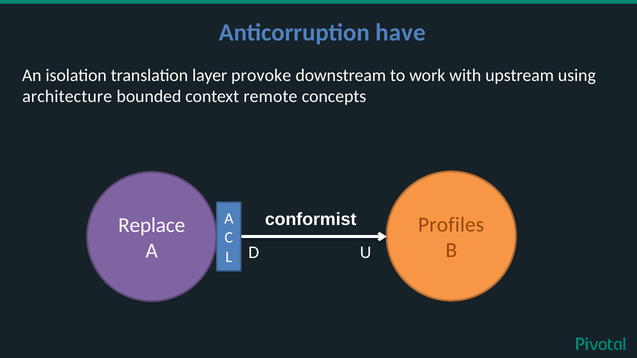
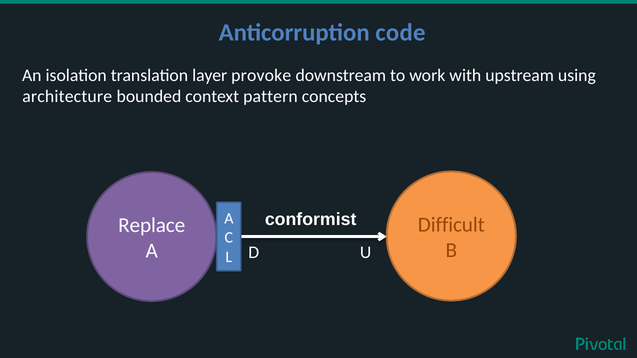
have: have -> code (400, 32)
remote: remote -> pattern (270, 97)
Profiles: Profiles -> Difficult (451, 225)
